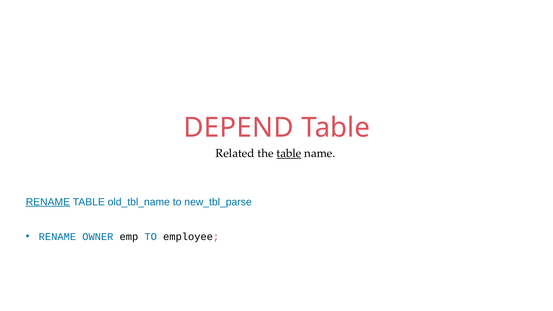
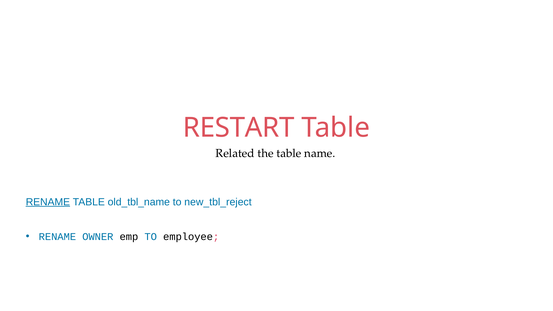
DEPEND: DEPEND -> RESTART (239, 128)
table underline: present -> none (289, 153)
new_tbl_parse: new_tbl_parse -> new_tbl_reject (218, 202)
